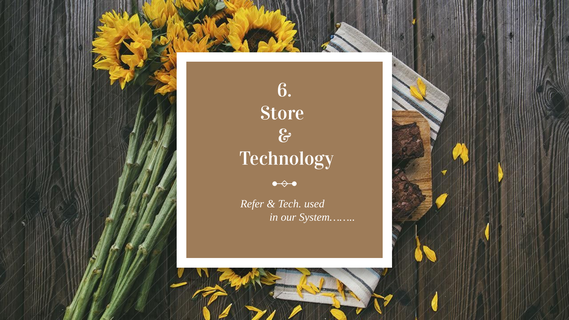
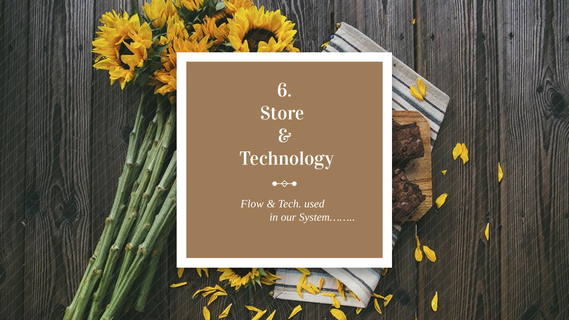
Refer: Refer -> Flow (252, 204)
